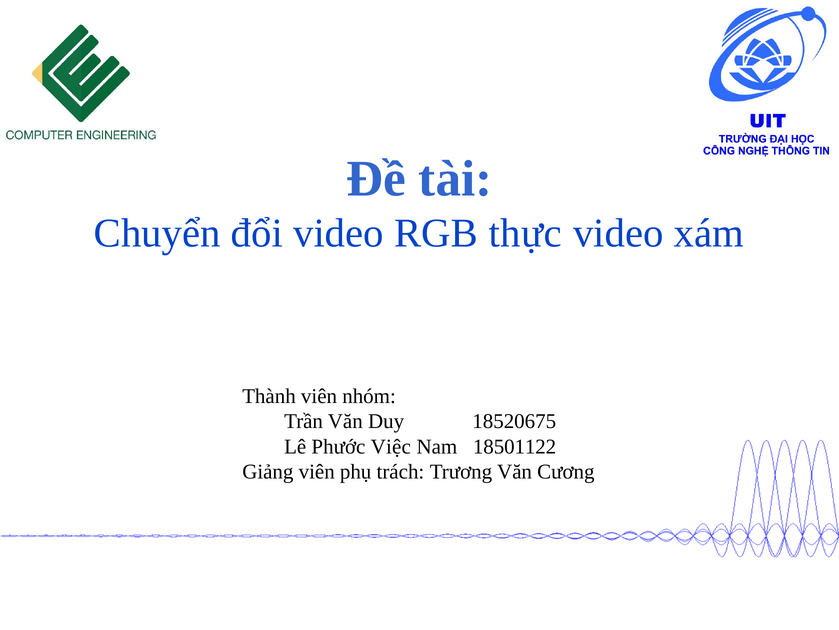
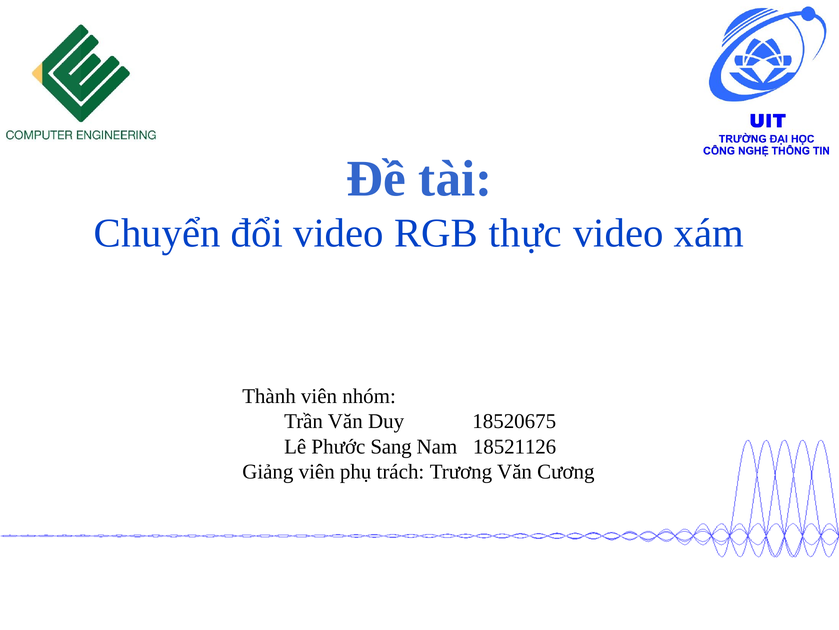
Việc: Việc -> Sang (391, 446)
18501122: 18501122 -> 18521126 (515, 446)
